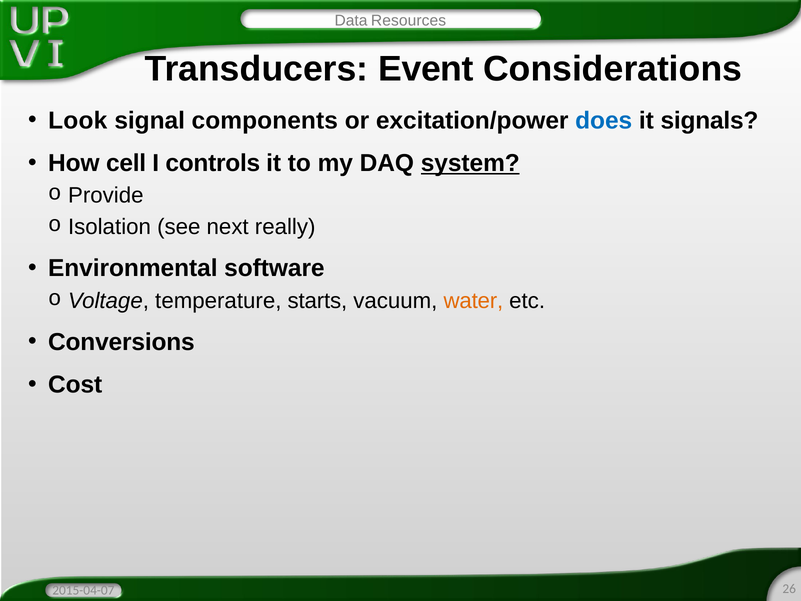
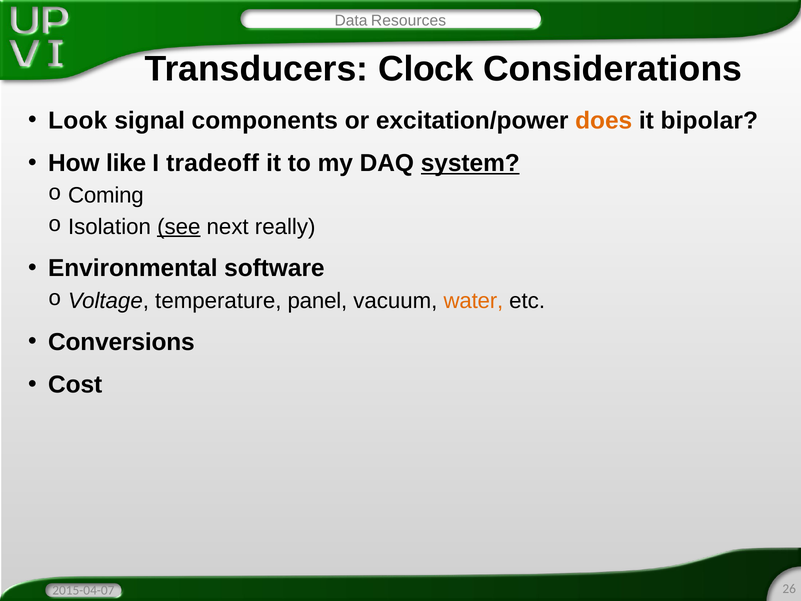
Event: Event -> Clock (426, 69)
does colour: blue -> orange (604, 120)
signals: signals -> bipolar (709, 120)
cell: cell -> like (126, 163)
controls: controls -> tradeoff (213, 163)
Provide: Provide -> Coming (106, 196)
see underline: none -> present (179, 227)
starts: starts -> panel (317, 301)
